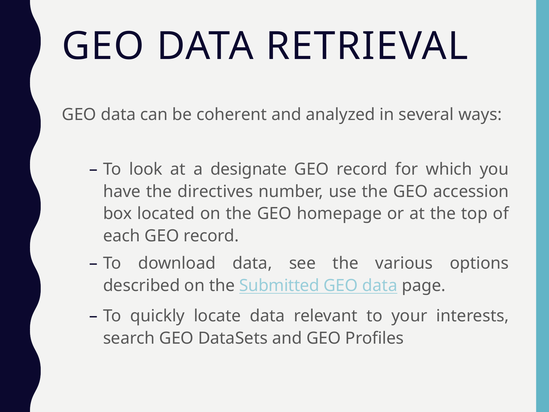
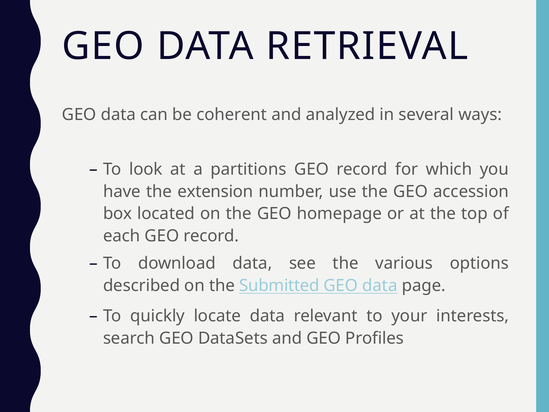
designate: designate -> partitions (249, 169)
directives: directives -> extension (215, 191)
